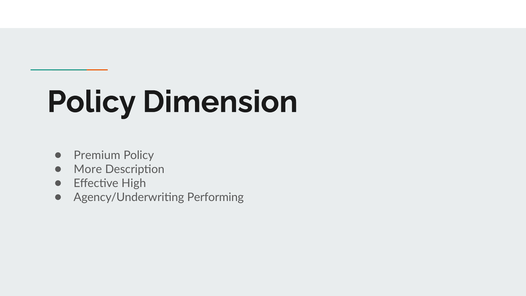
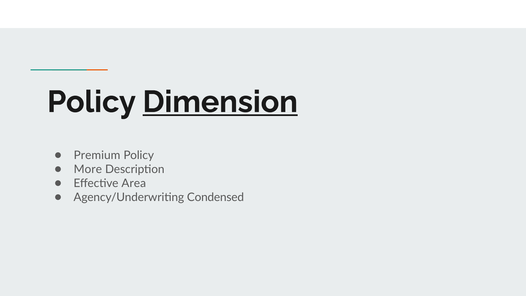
Dimension underline: none -> present (220, 102)
High: High -> Area (134, 183)
Performing: Performing -> Condensed (215, 197)
